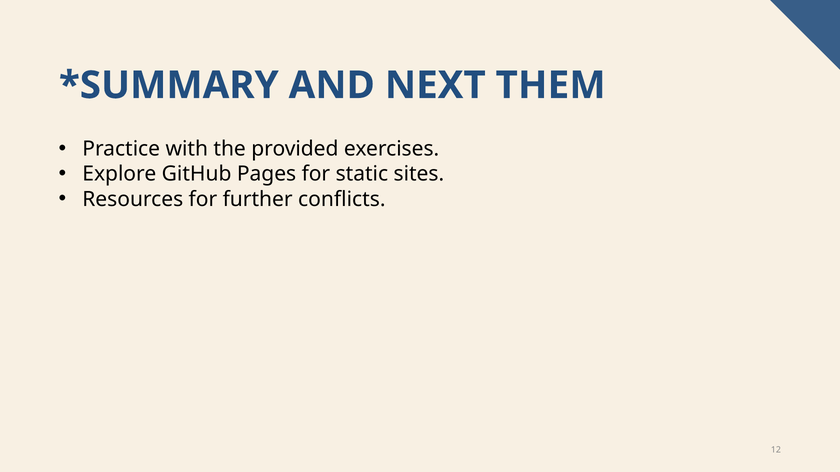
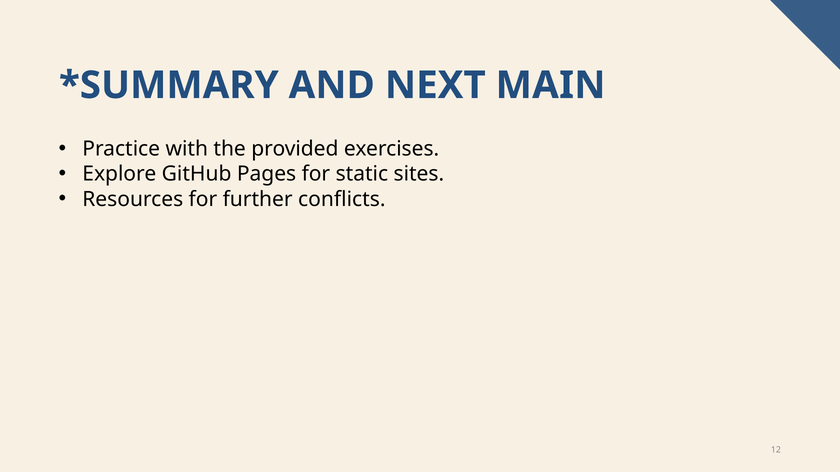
THEM: THEM -> MAIN (551, 85)
